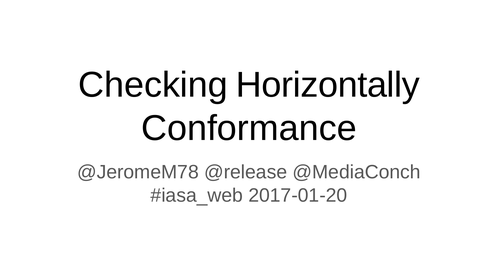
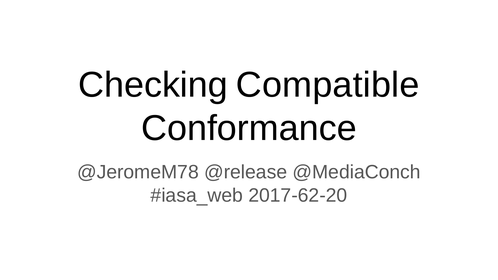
Horizontally: Horizontally -> Compatible (328, 85)
2017-01-20: 2017-01-20 -> 2017-62-20 (298, 196)
